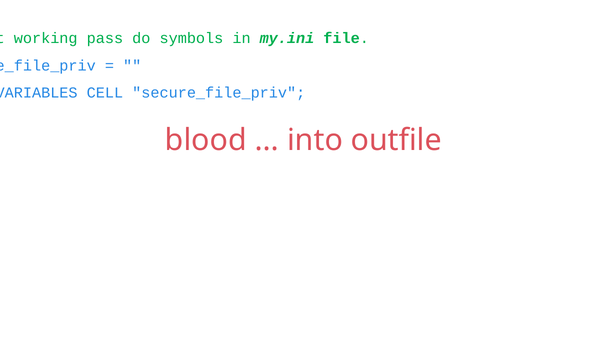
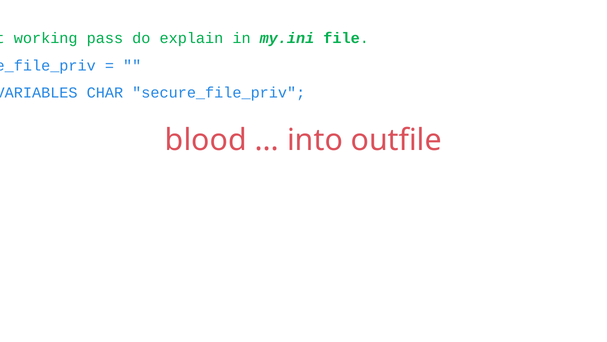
symbols: symbols -> explain (191, 38)
CELL: CELL -> CHAR (105, 93)
